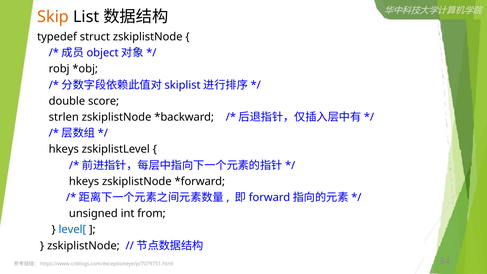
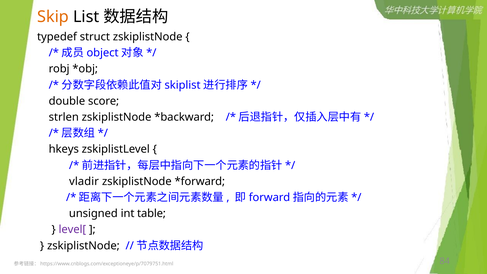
hkeys: hkeys -> vladir (84, 181)
from: from -> table (151, 214)
level[ colour: blue -> purple (72, 230)
